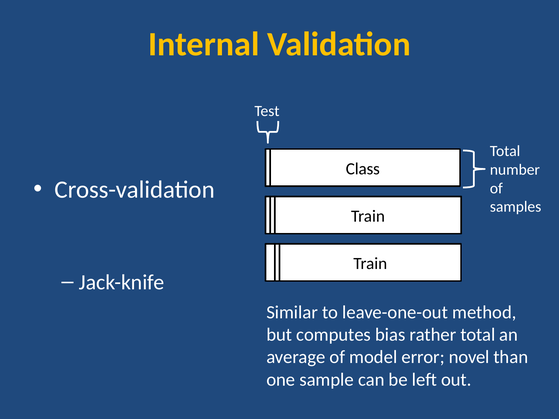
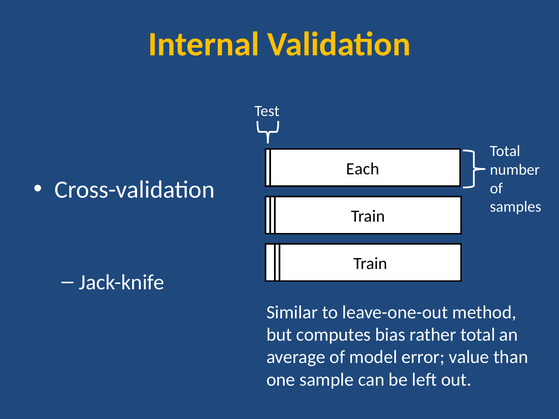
Class: Class -> Each (363, 169)
novel: novel -> value (469, 357)
